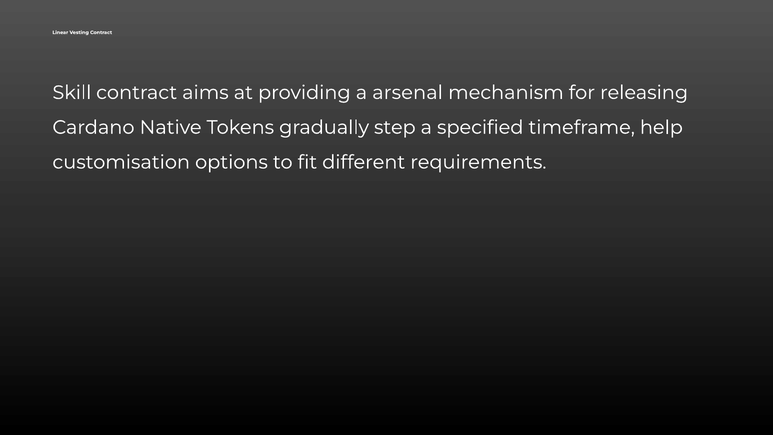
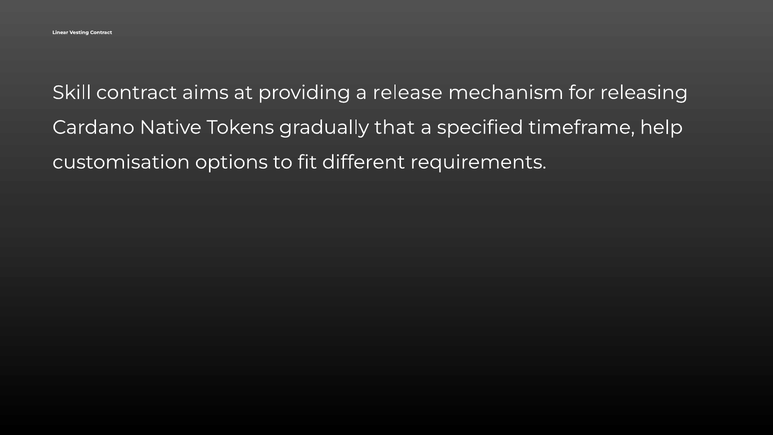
arsenal: arsenal -> release (408, 93)
step: step -> that (395, 127)
